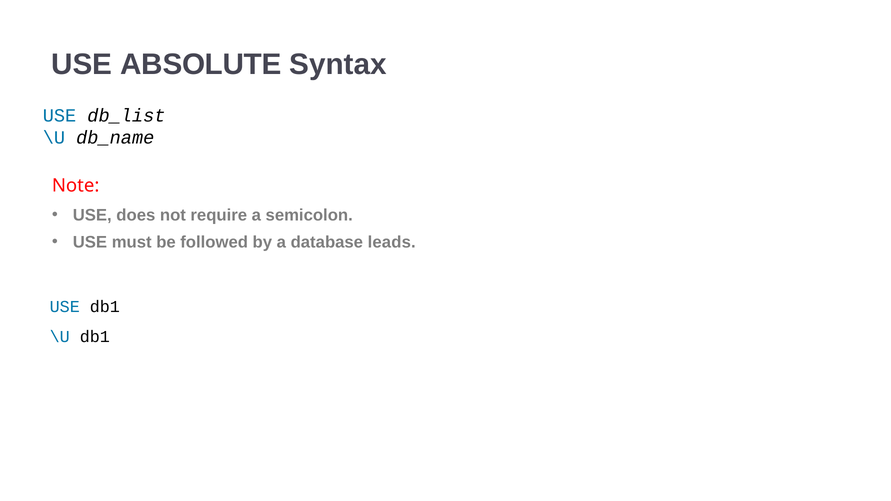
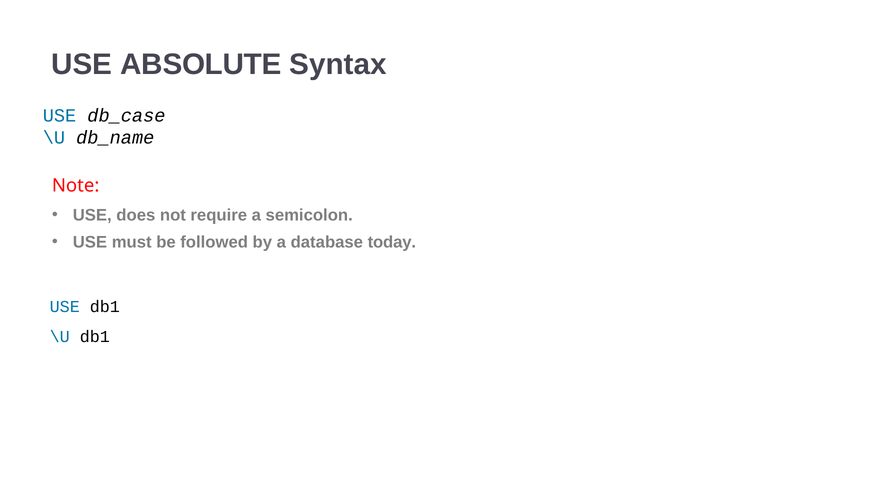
db_list: db_list -> db_case (126, 115)
leads: leads -> today (392, 242)
